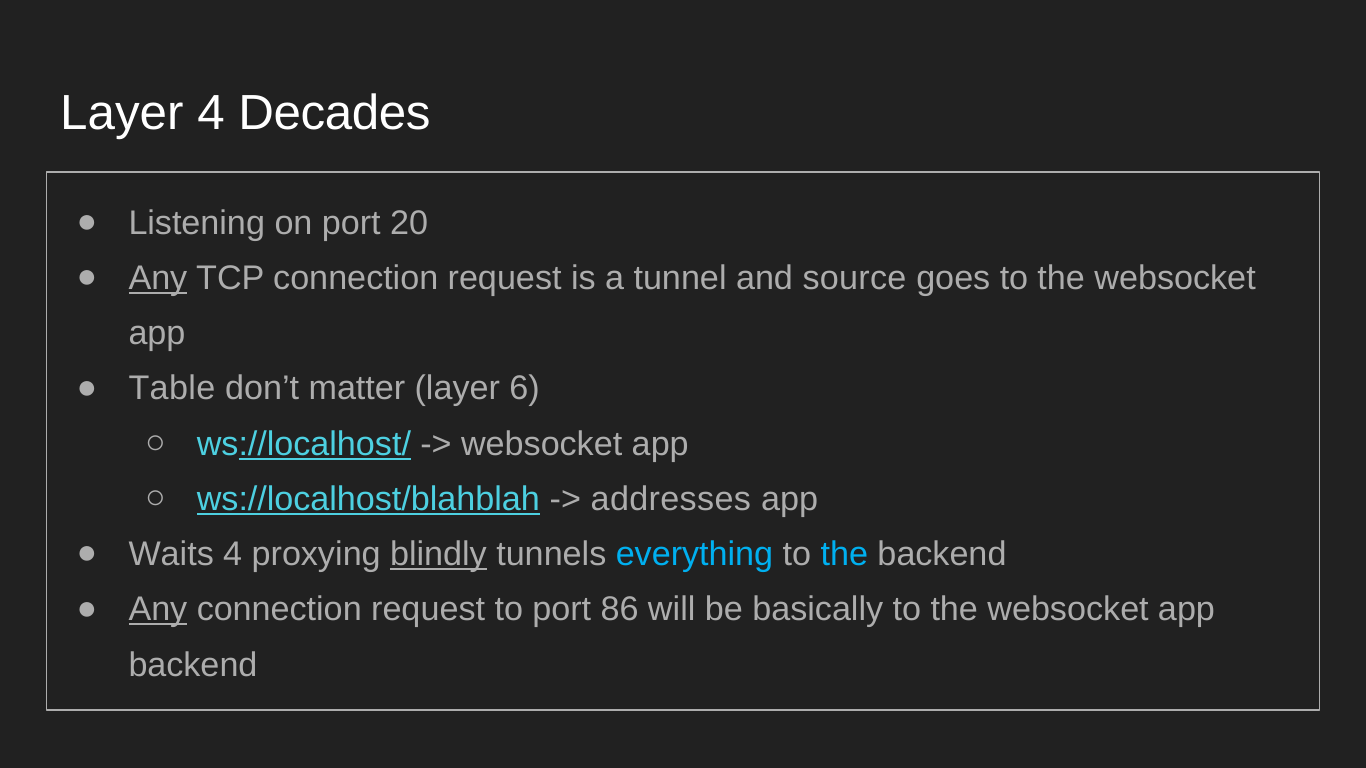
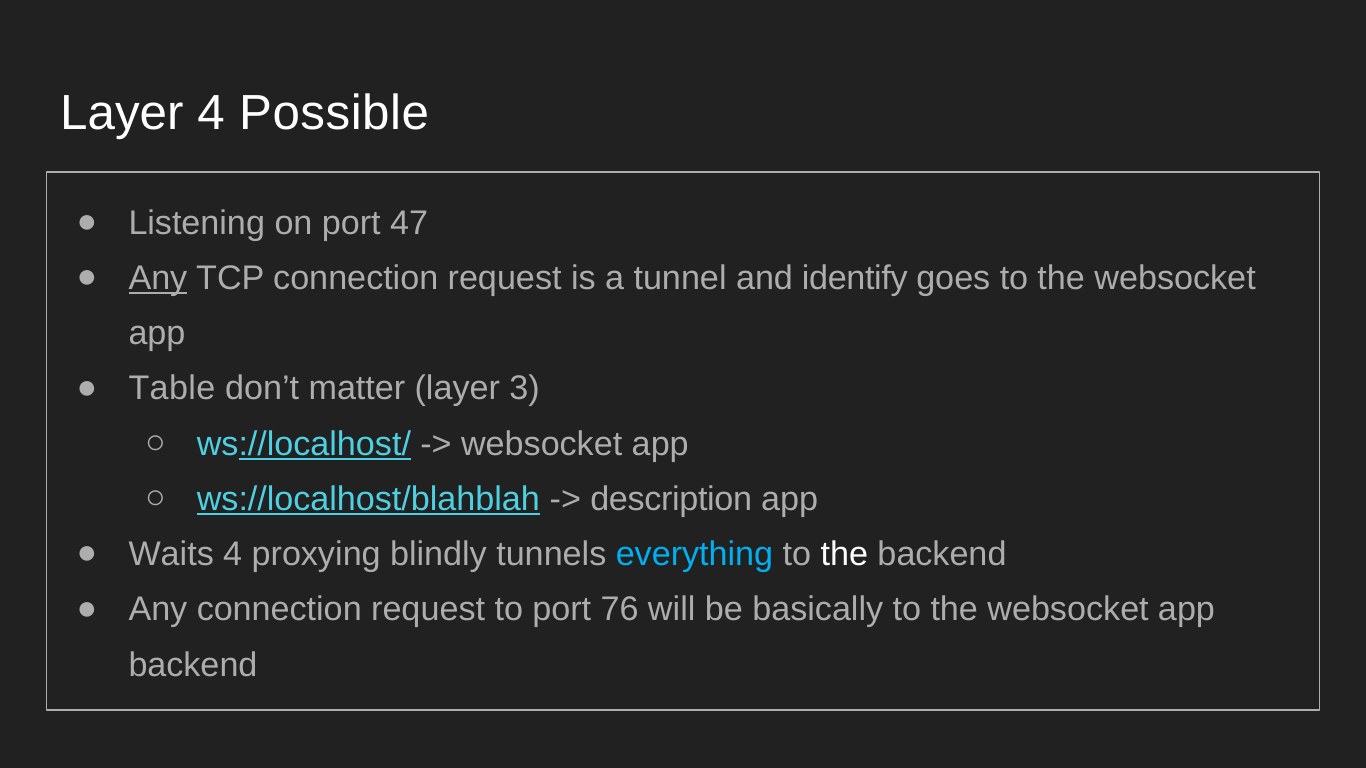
Decades: Decades -> Possible (334, 113)
20: 20 -> 47 (409, 223)
source: source -> identify (855, 278)
6: 6 -> 3 (525, 389)
addresses: addresses -> description (671, 499)
blindly underline: present -> none (438, 555)
the colour: light blue -> white (844, 555)
Any underline: present -> none (158, 610)
86: 86 -> 76 (620, 610)
